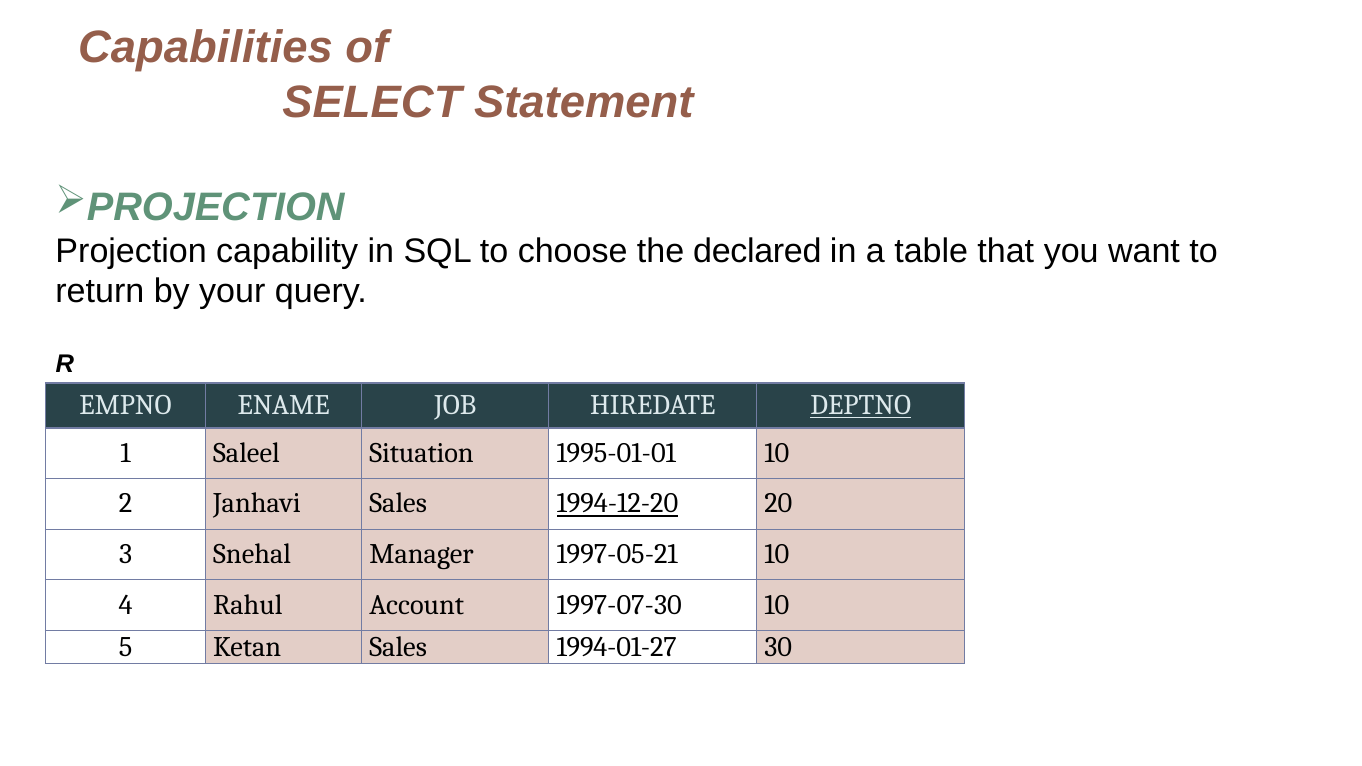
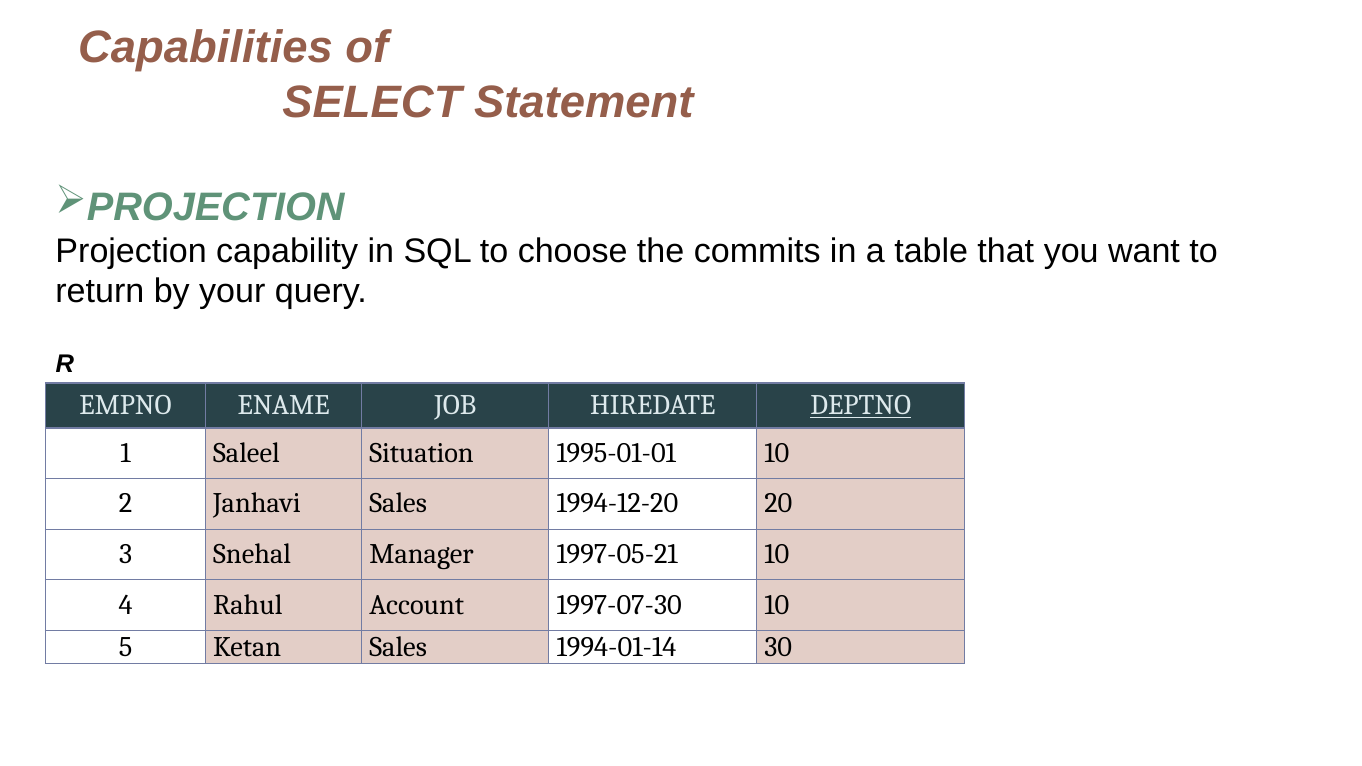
declared: declared -> commits (757, 251)
1994-12-20 underline: present -> none (617, 504)
1994-01-27: 1994-01-27 -> 1994-01-14 (616, 647)
